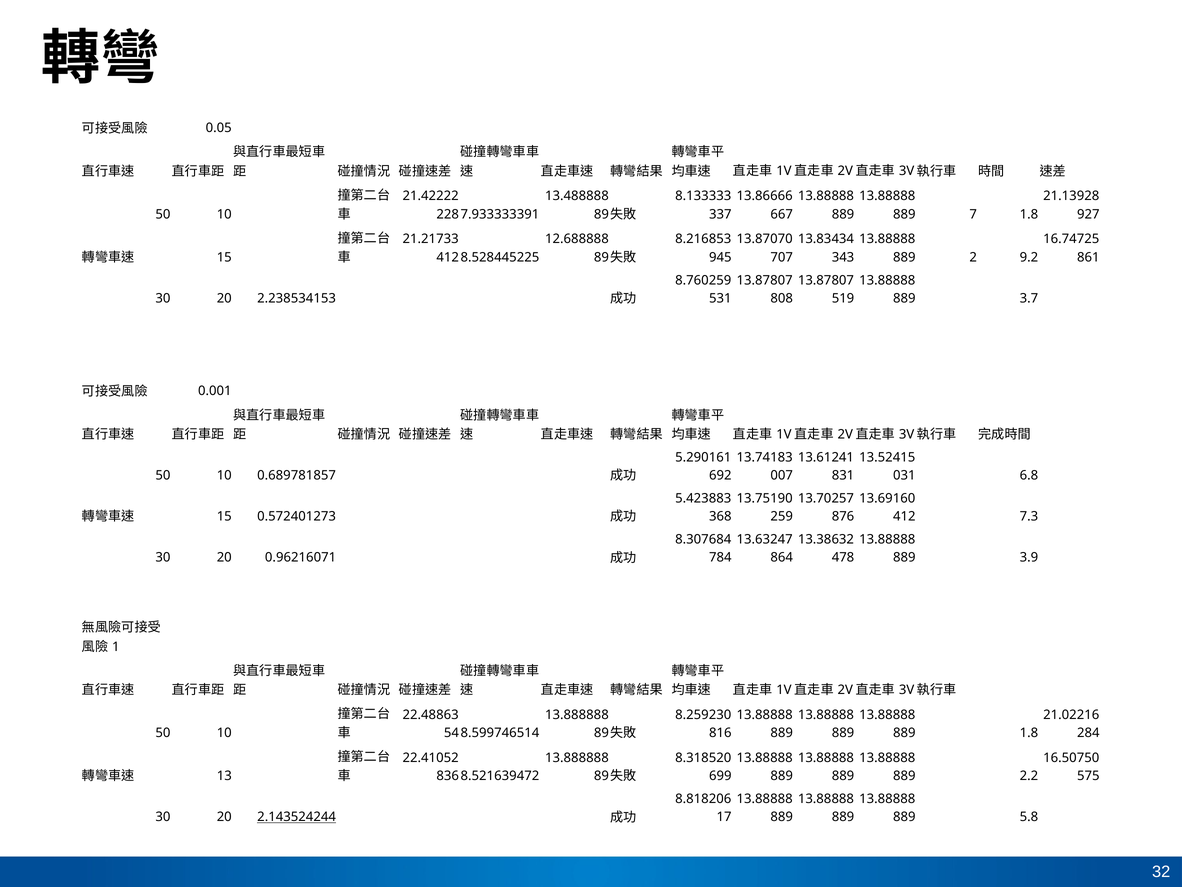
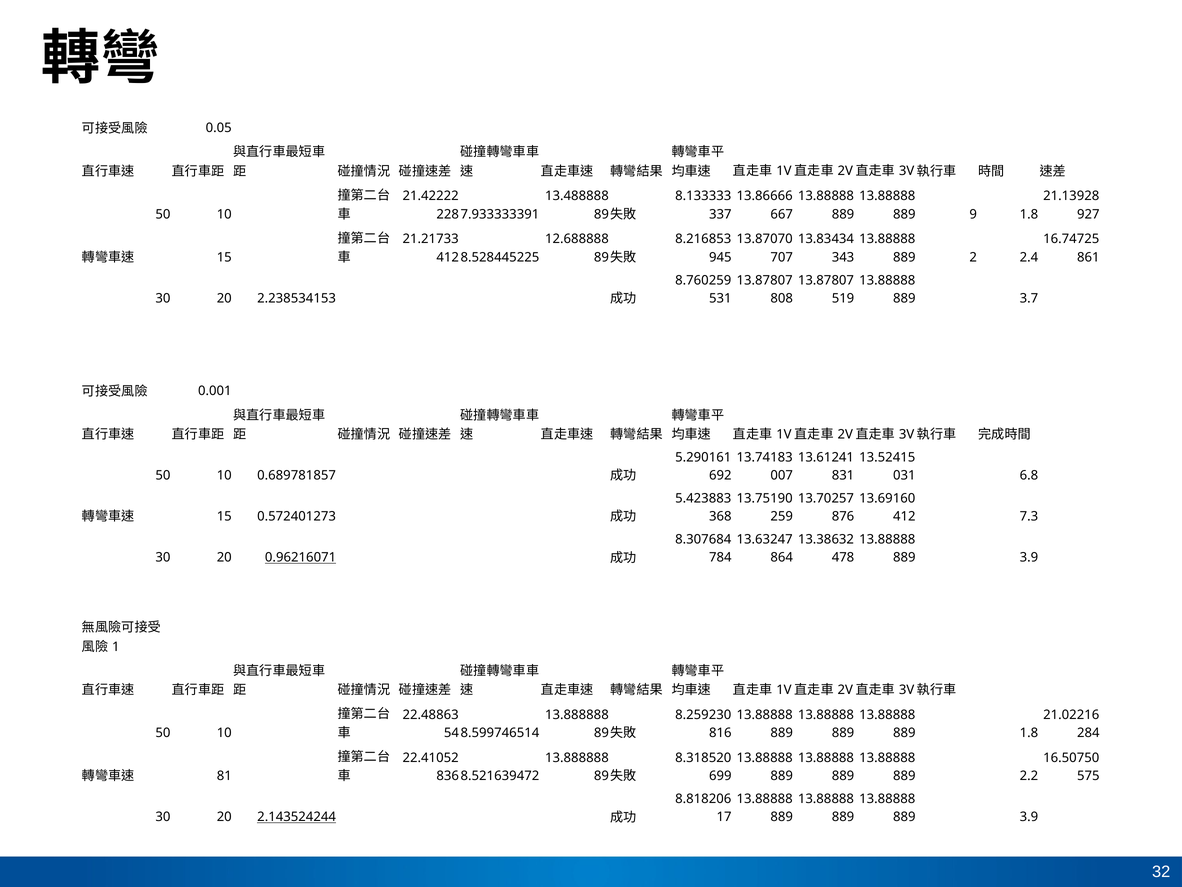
7: 7 -> 9 (973, 214)
9.2: 9.2 -> 2.4 (1029, 257)
0.96216071 underline: none -> present (301, 557)
13: 13 -> 81 (224, 776)
5.8: 5.8 -> 3.9 (1029, 817)
